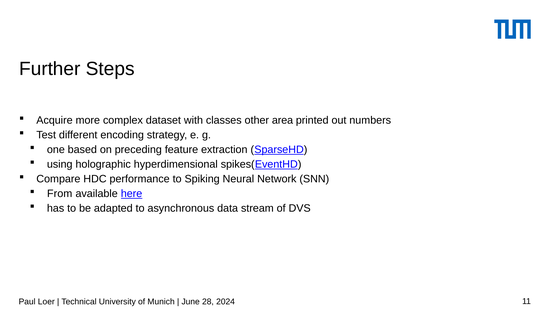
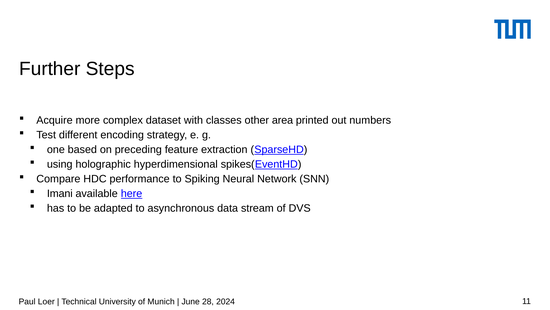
From: From -> Imani (60, 193)
